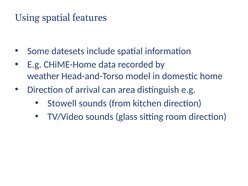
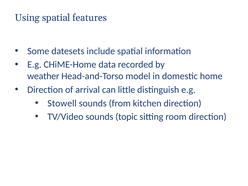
area: area -> little (127, 90)
glass: glass -> topic (126, 117)
